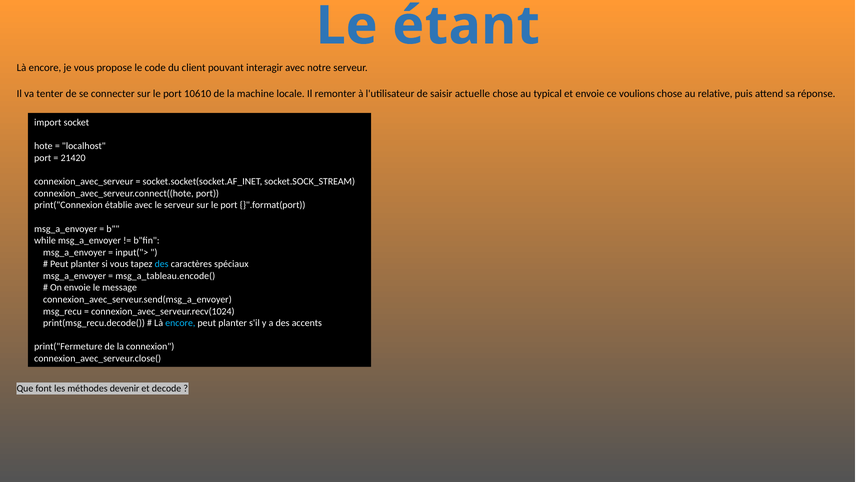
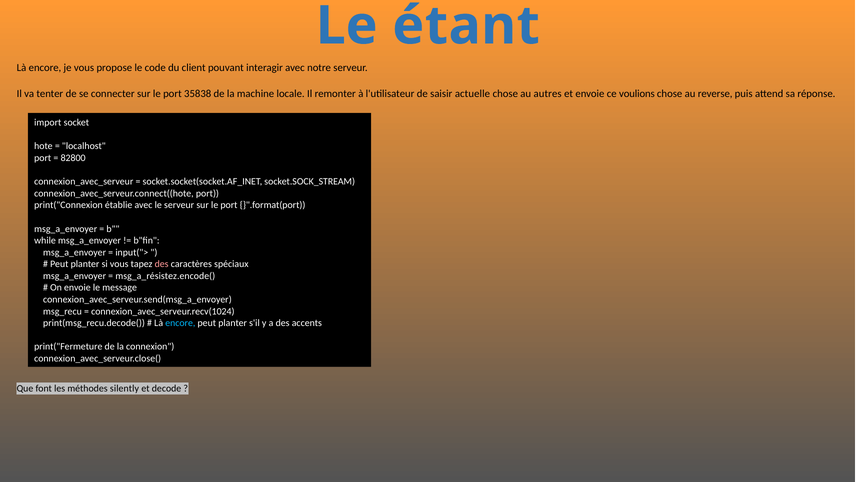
10610: 10610 -> 35838 (198, 94)
typical: typical -> autres (548, 94)
relative: relative -> reverse (715, 94)
21420: 21420 -> 82800 (73, 158)
des colour: light blue -> pink (162, 264)
msg_a_tableau.encode(: msg_a_tableau.encode( -> msg_a_résistez.encode( (165, 276)
devenir: devenir -> silently (124, 388)
